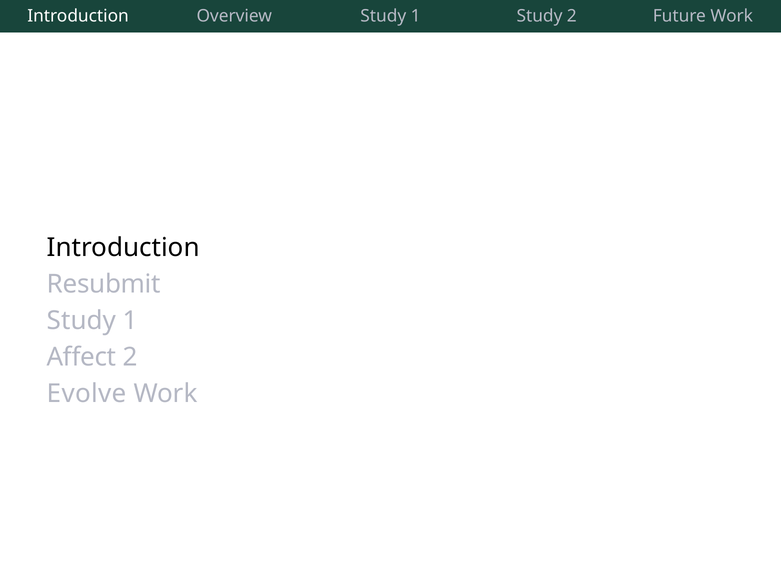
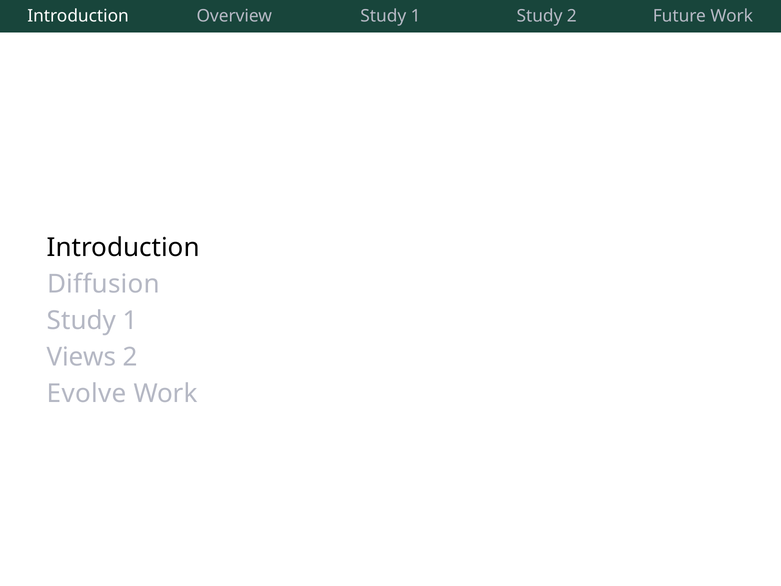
Resubmit: Resubmit -> Diffusion (104, 284)
Affect: Affect -> Views (81, 357)
